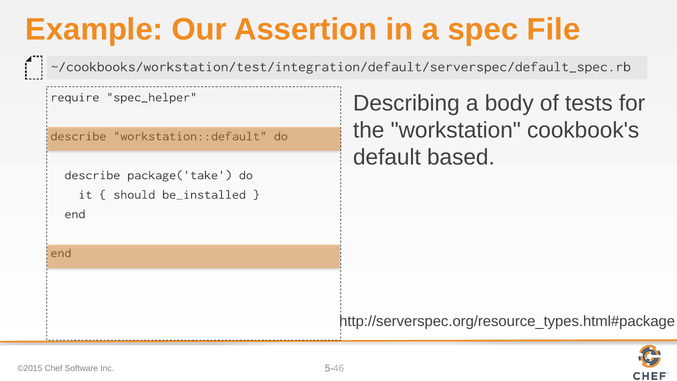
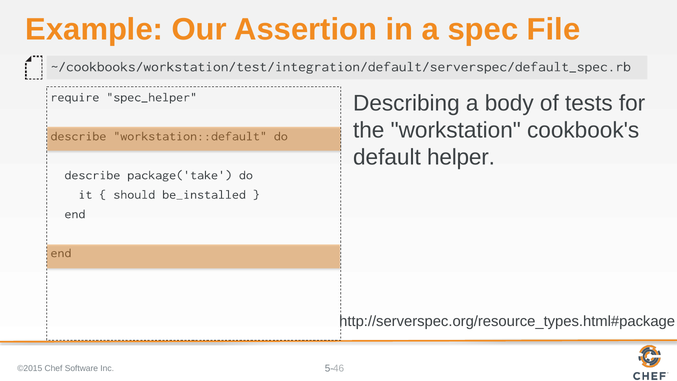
based: based -> helper (461, 157)
